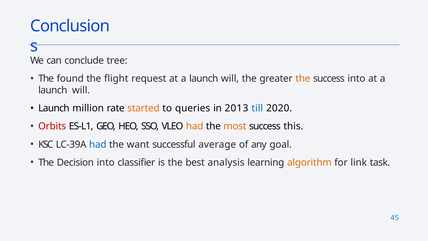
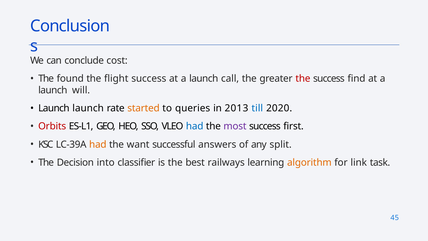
tree: tree -> cost (117, 60)
flight request: request -> success (149, 79)
will: will -> call (230, 79)
the colour: orange -> red (303, 79)
success into: into -> find (356, 79)
Launch million: million -> launch (88, 108)
had colour: orange -> blue (195, 126)
most colour: orange -> purple (235, 126)
this: this -> first (294, 126)
had colour: blue -> orange (98, 144)
average: average -> answers (217, 144)
goal: goal -> split (281, 144)
analysis: analysis -> railways (226, 162)
